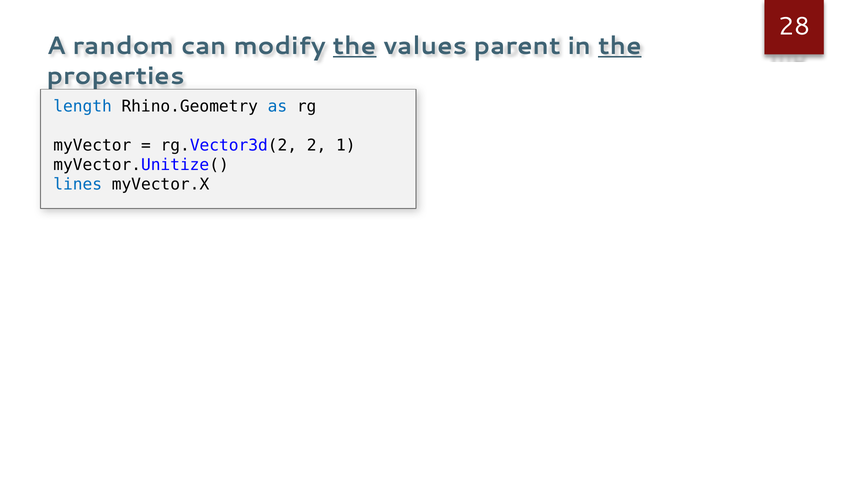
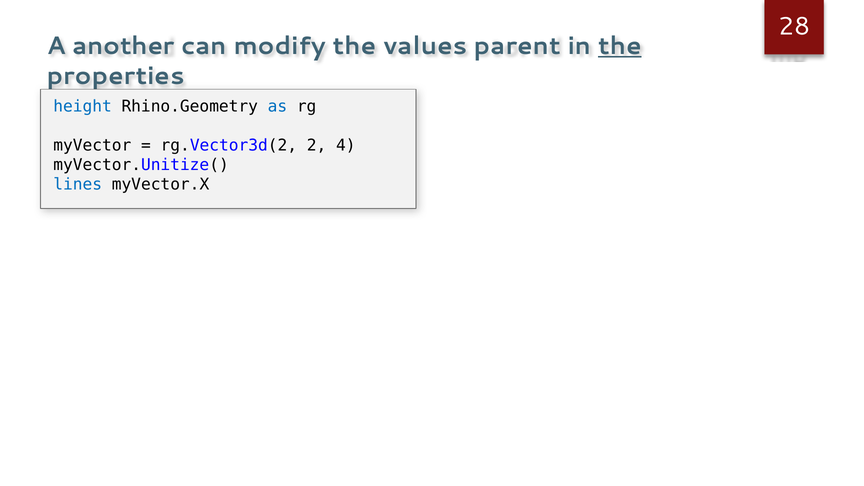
random: random -> another (124, 46)
the underline: present -> none (355, 46)
length: length -> height (83, 107)
1: 1 -> 4 (346, 145)
